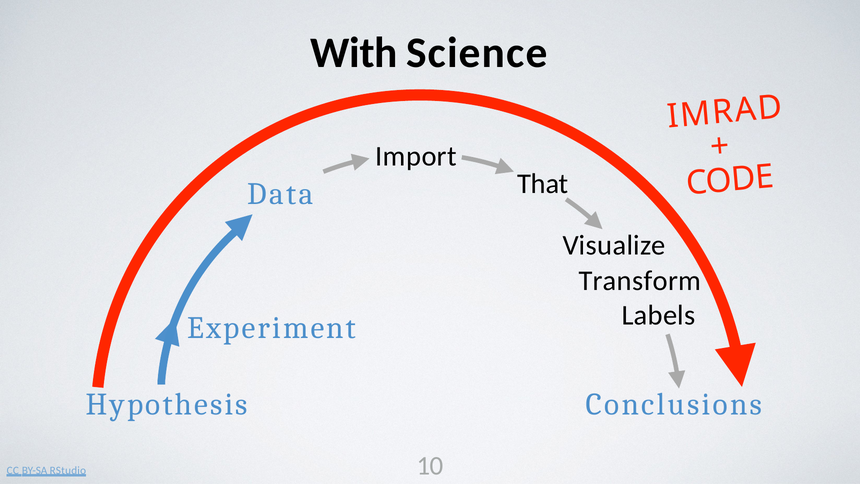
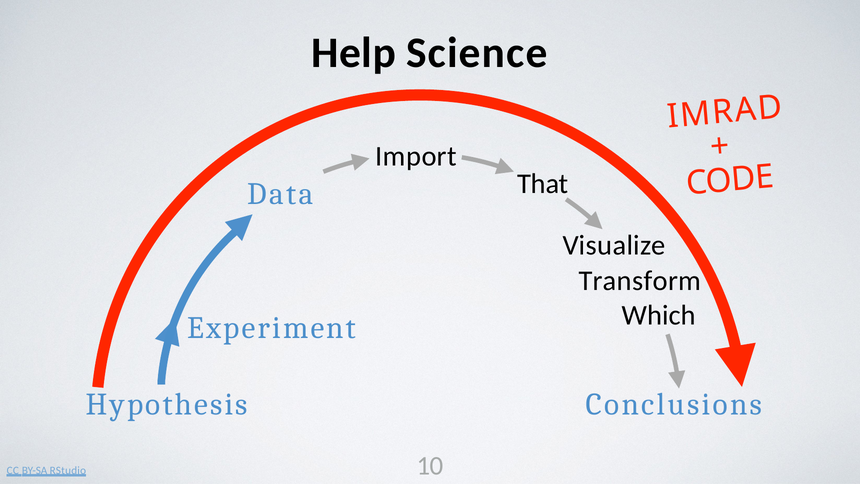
With: With -> Help (354, 53)
Labels: Labels -> Which (659, 315)
